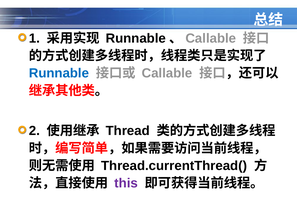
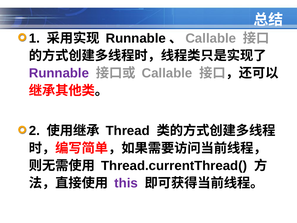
Runnable colour: blue -> purple (59, 73)
